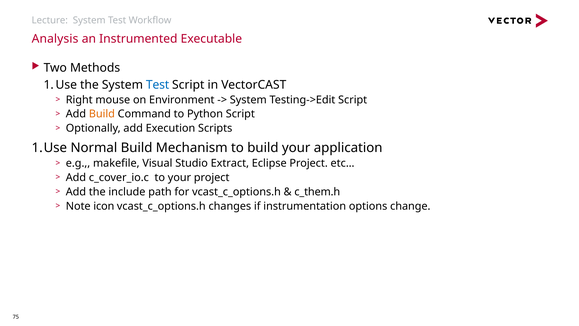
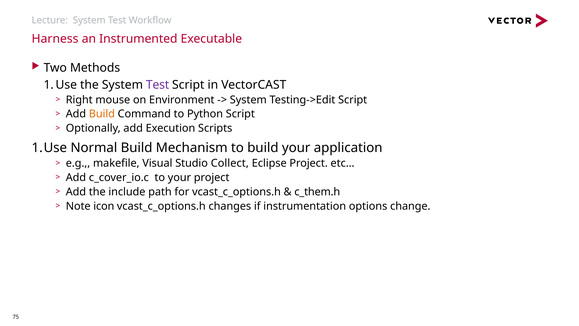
Analysis: Analysis -> Harness (55, 39)
Test colour: blue -> purple (158, 85)
Extract: Extract -> Collect (230, 163)
